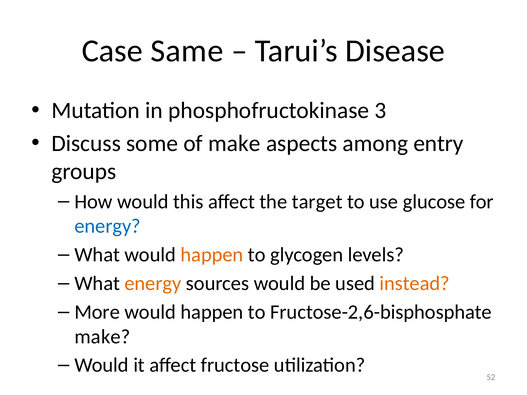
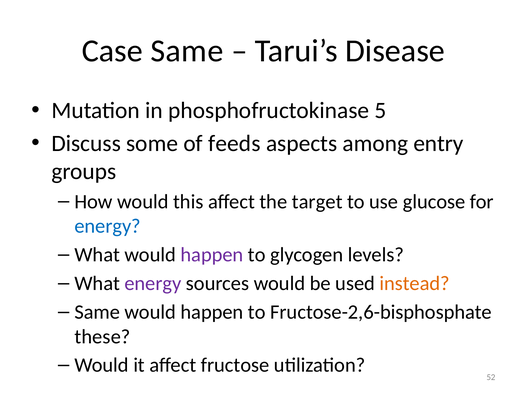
3: 3 -> 5 (380, 111)
of make: make -> feeds (234, 143)
happen colour: orange -> purple (212, 255)
energy colour: orange -> purple (153, 284)
More: More -> Same (97, 312)
make: make -> these (102, 337)
